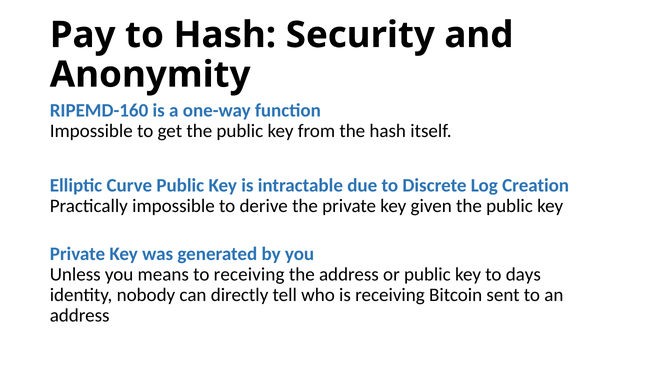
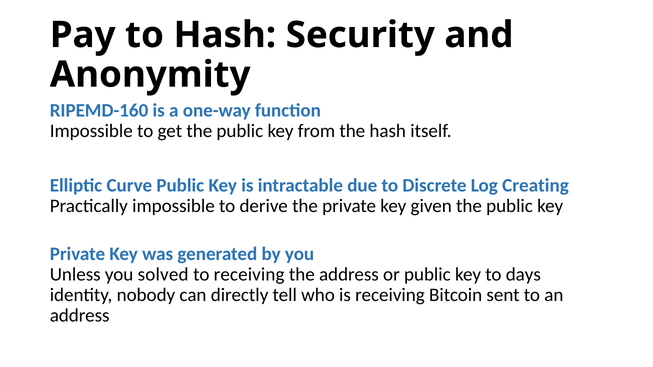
Creation: Creation -> Creating (536, 186)
means: means -> solved (163, 274)
